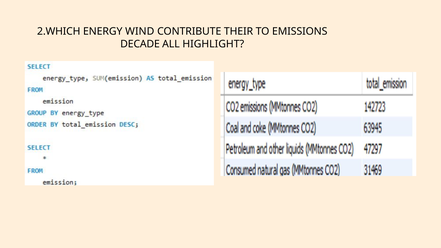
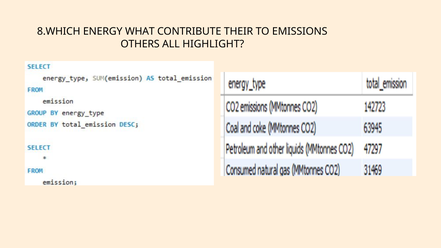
2.WHICH: 2.WHICH -> 8.WHICH (59, 32)
WIND: WIND -> WHAT (140, 32)
DECADE: DECADE -> OTHERS (140, 44)
